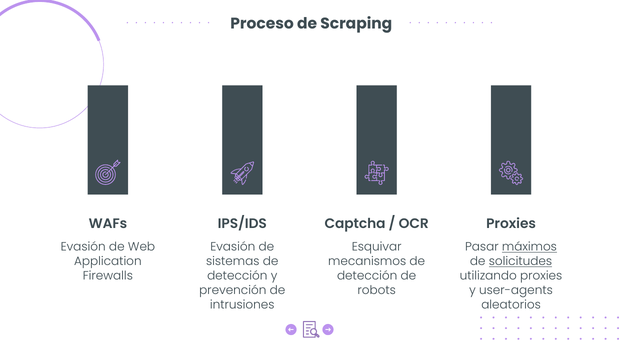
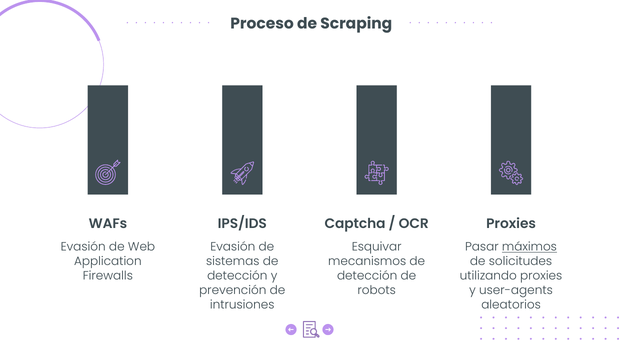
solicitudes underline: present -> none (520, 262)
